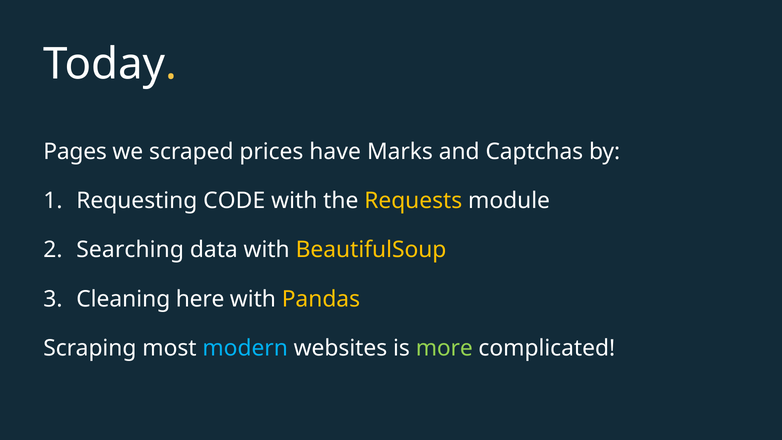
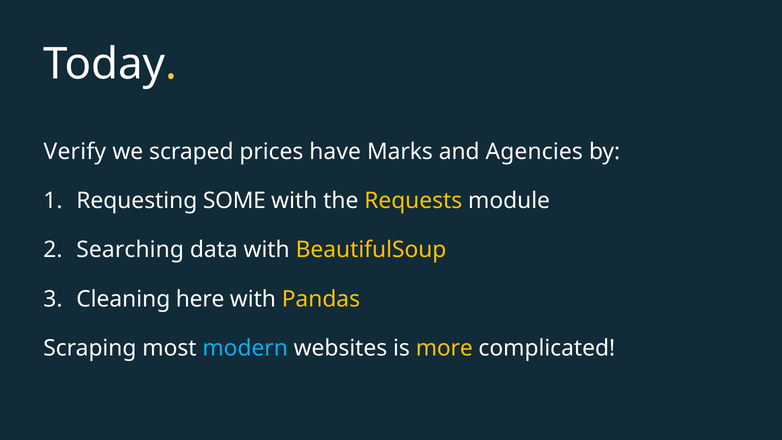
Pages: Pages -> Verify (75, 152)
Captchas: Captchas -> Agencies (534, 152)
CODE: CODE -> SOME (234, 201)
more colour: light green -> yellow (444, 348)
